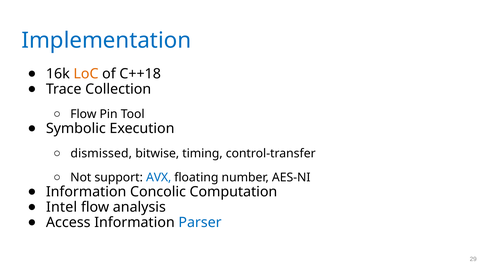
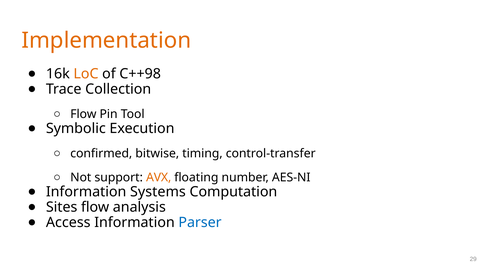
Implementation colour: blue -> orange (106, 41)
C++18: C++18 -> C++98 (140, 74)
dismissed: dismissed -> confirmed (101, 154)
AVX colour: blue -> orange (159, 178)
Concolic: Concolic -> Systems (158, 192)
Intel: Intel -> Sites (62, 208)
